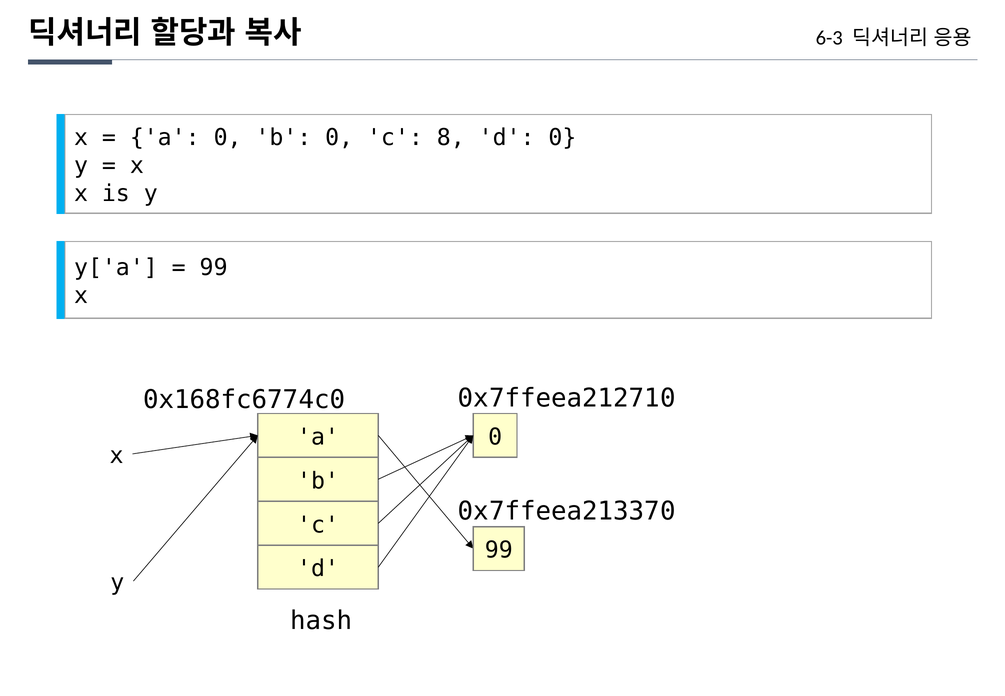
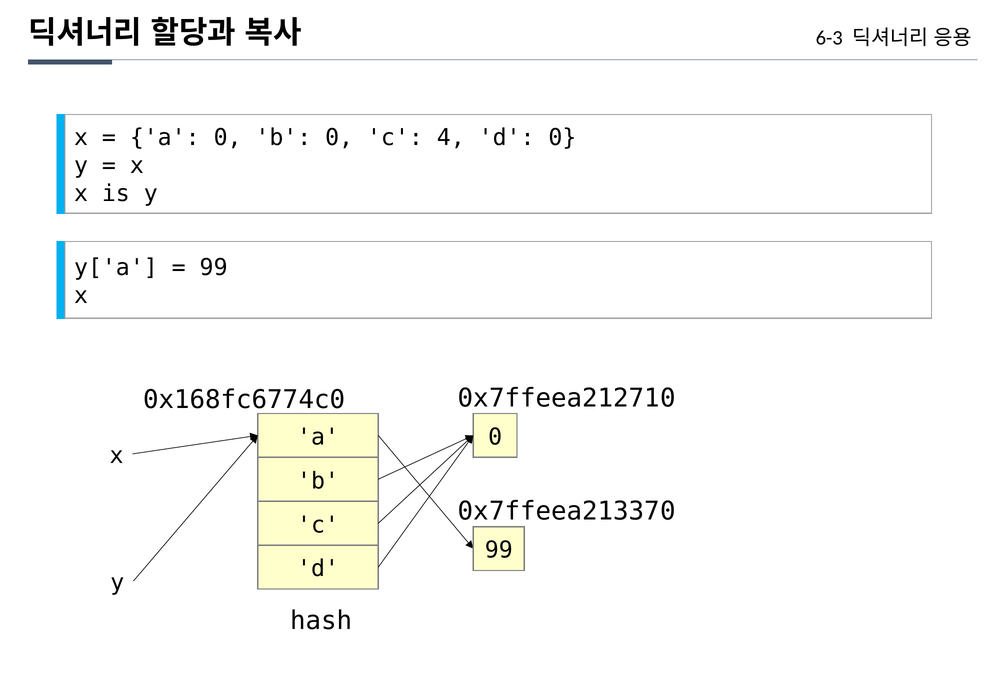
8: 8 -> 4 (451, 138)
